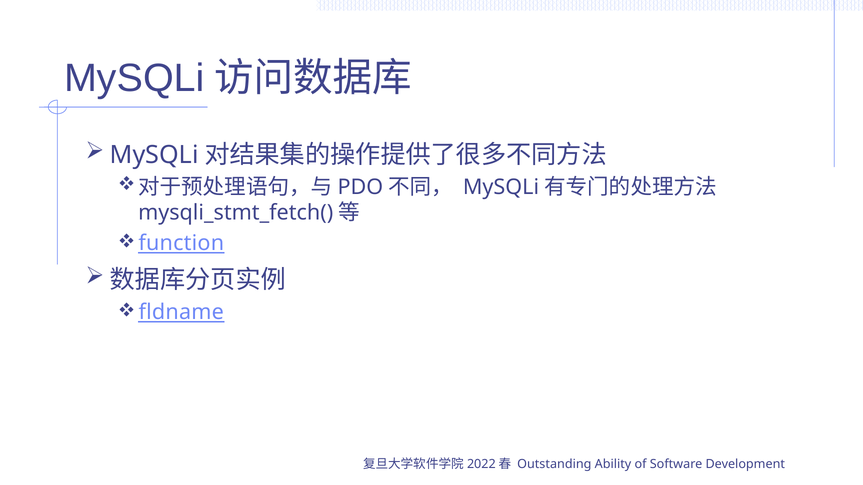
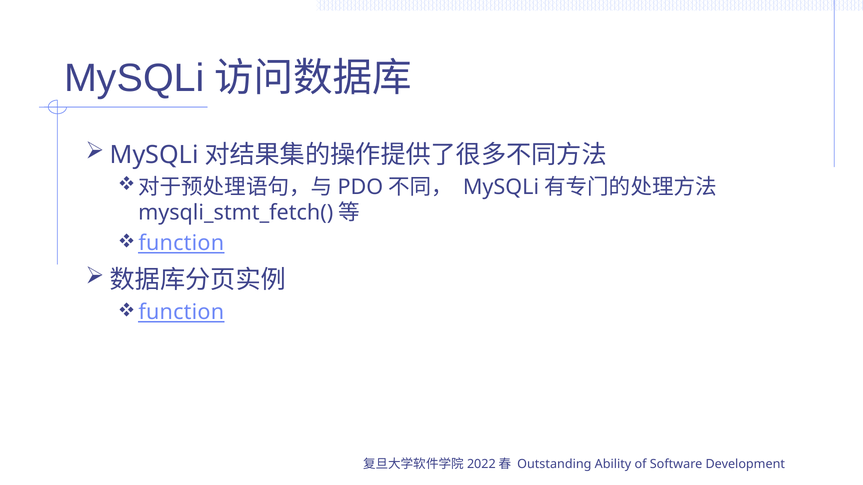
fldname: fldname -> function (181, 312)
